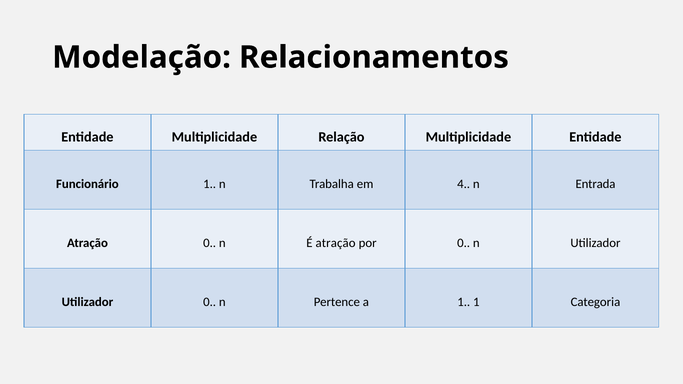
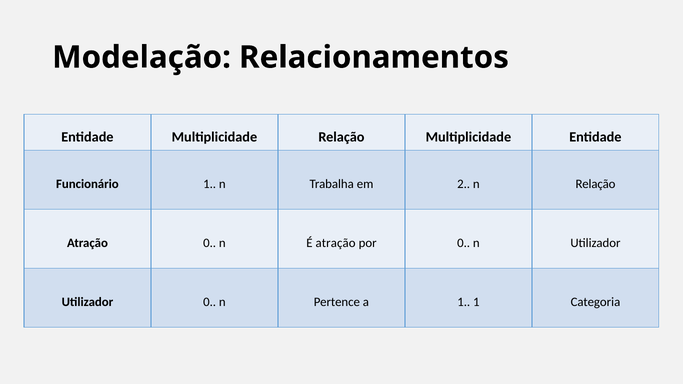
4: 4 -> 2 (464, 184)
n Entrada: Entrada -> Relação (595, 184)
